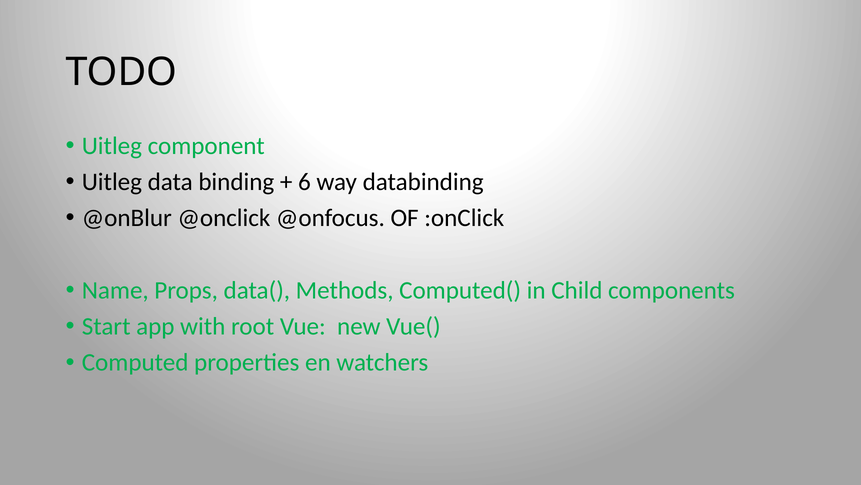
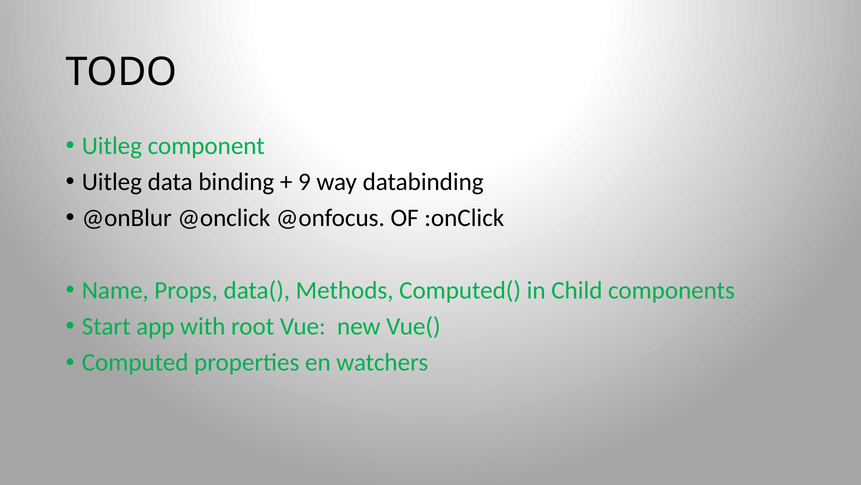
6: 6 -> 9 (304, 182)
